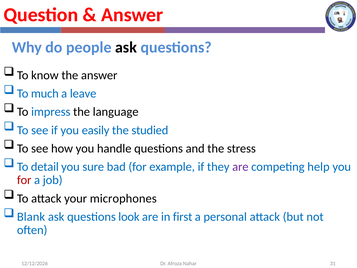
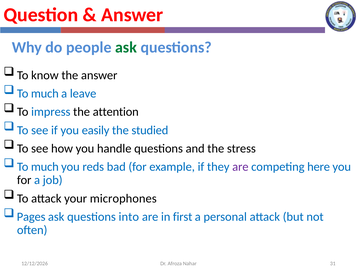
ask colour: black -> green (126, 47)
language: language -> attention (116, 112)
detail: detail -> much (45, 167)
sure: sure -> reds (93, 167)
help: help -> here (319, 167)
for colour: red -> black (24, 180)
Blank: Blank -> Pages (31, 217)
look: look -> into (129, 217)
